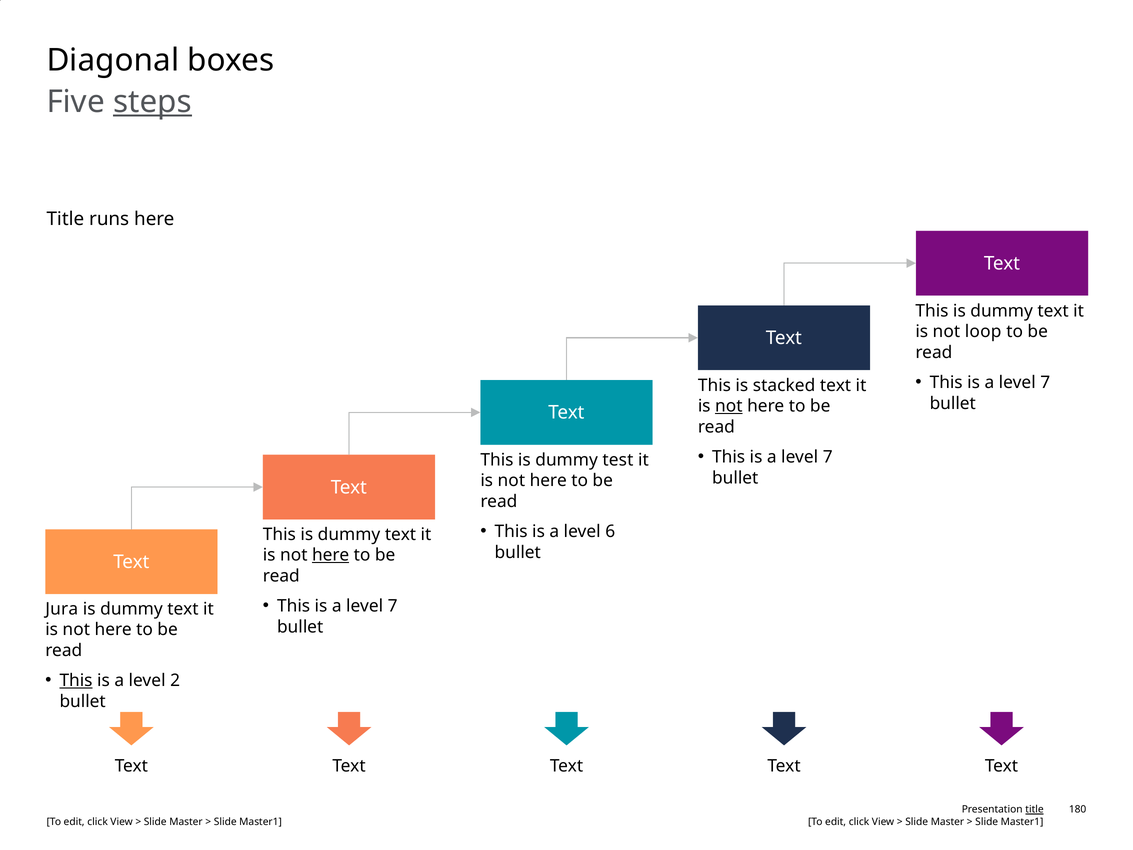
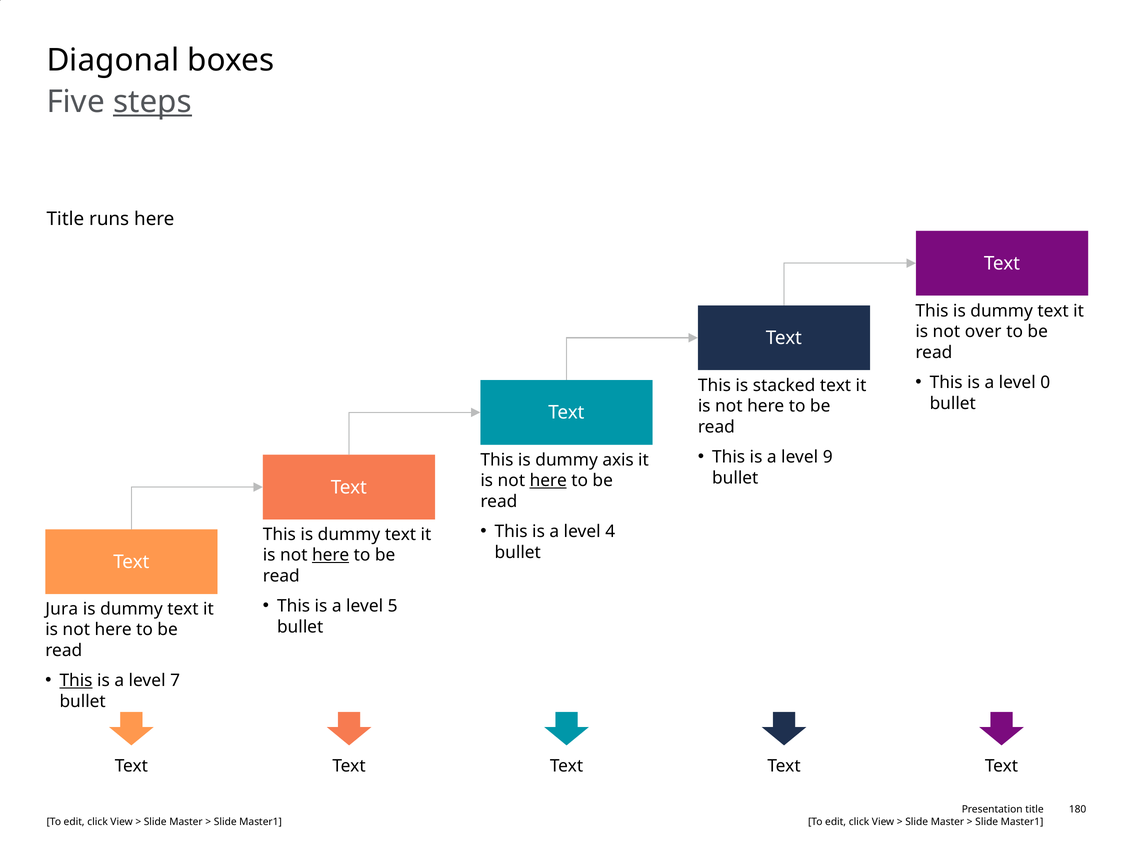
loop: loop -> over (983, 332)
7: 7 -> 0 (1045, 383)
not underline: present -> none (729, 406)
7: 7 -> 9 (828, 457)
test: test -> axis (618, 460)
here underline: none -> present (548, 480)
6: 6 -> 4 (610, 532)
7: 7 -> 5 (393, 606)
2: 2 -> 7 (175, 681)
title underline: present -> none (1035, 809)
